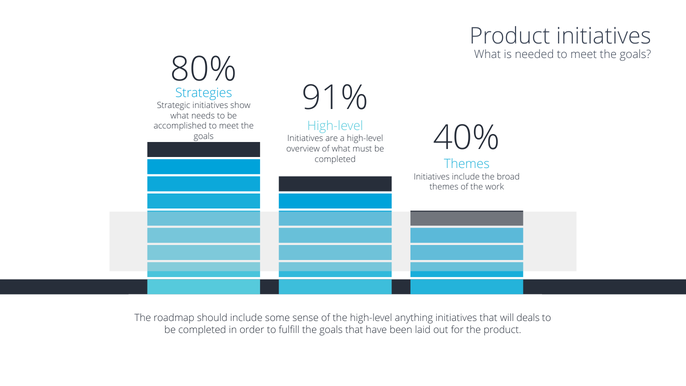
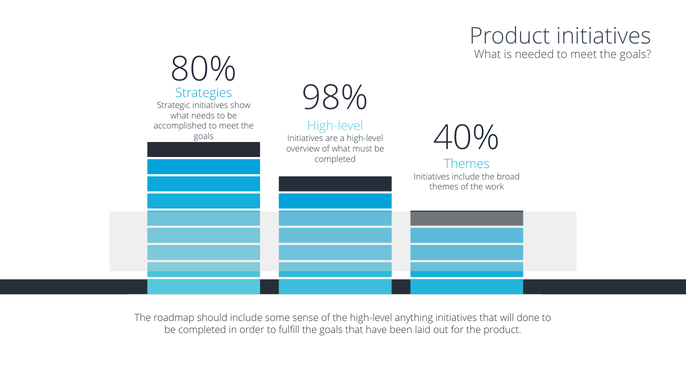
91%: 91% -> 98% (335, 98)
deals: deals -> done (528, 318)
